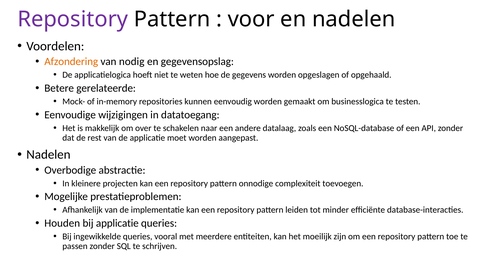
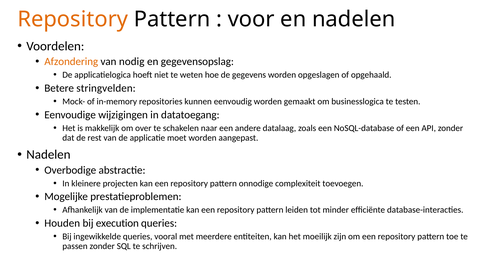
Repository colour: purple -> orange (73, 19)
gerelateerde: gerelateerde -> stringvelden (106, 88)
bij applicatie: applicatie -> execution (117, 223)
